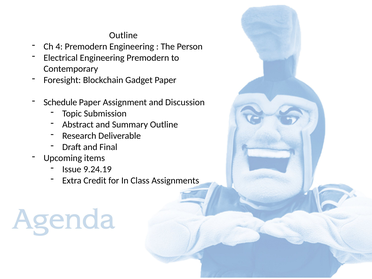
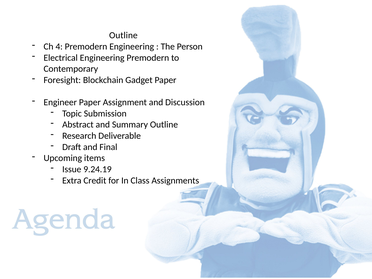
Schedule: Schedule -> Engineer (60, 102)
